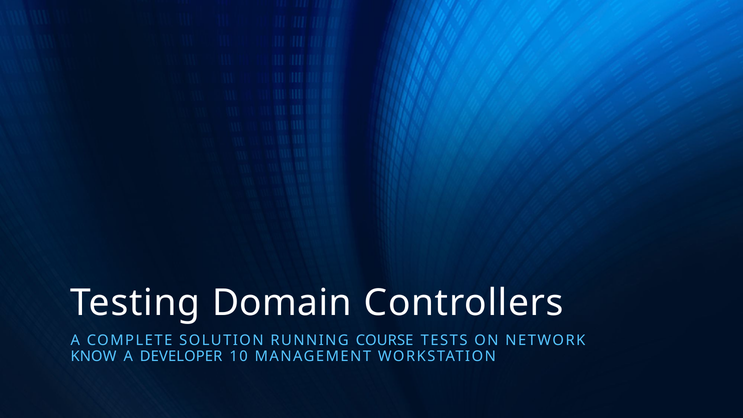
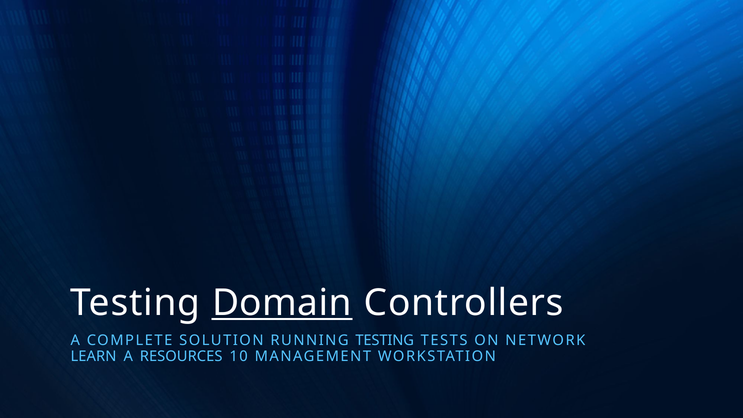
Domain underline: none -> present (282, 303)
RUNNING COURSE: COURSE -> TESTING (385, 340)
KNOW: KNOW -> LEARN (94, 356)
DEVELOPER: DEVELOPER -> RESOURCES (181, 356)
